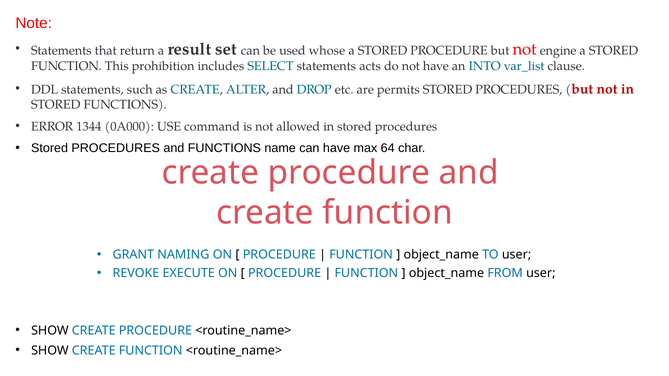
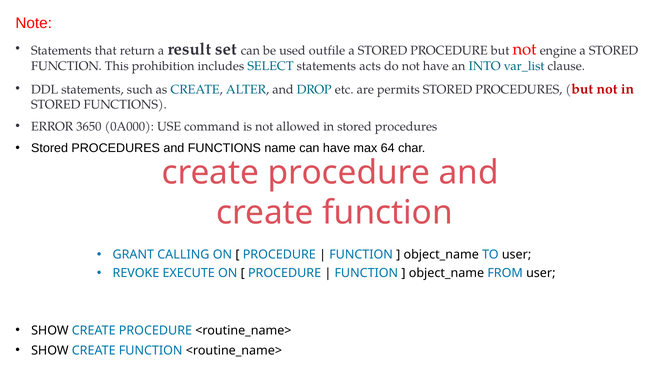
whose: whose -> outfile (327, 50)
1344: 1344 -> 3650 (89, 127)
NAMING: NAMING -> CALLING (183, 255)
